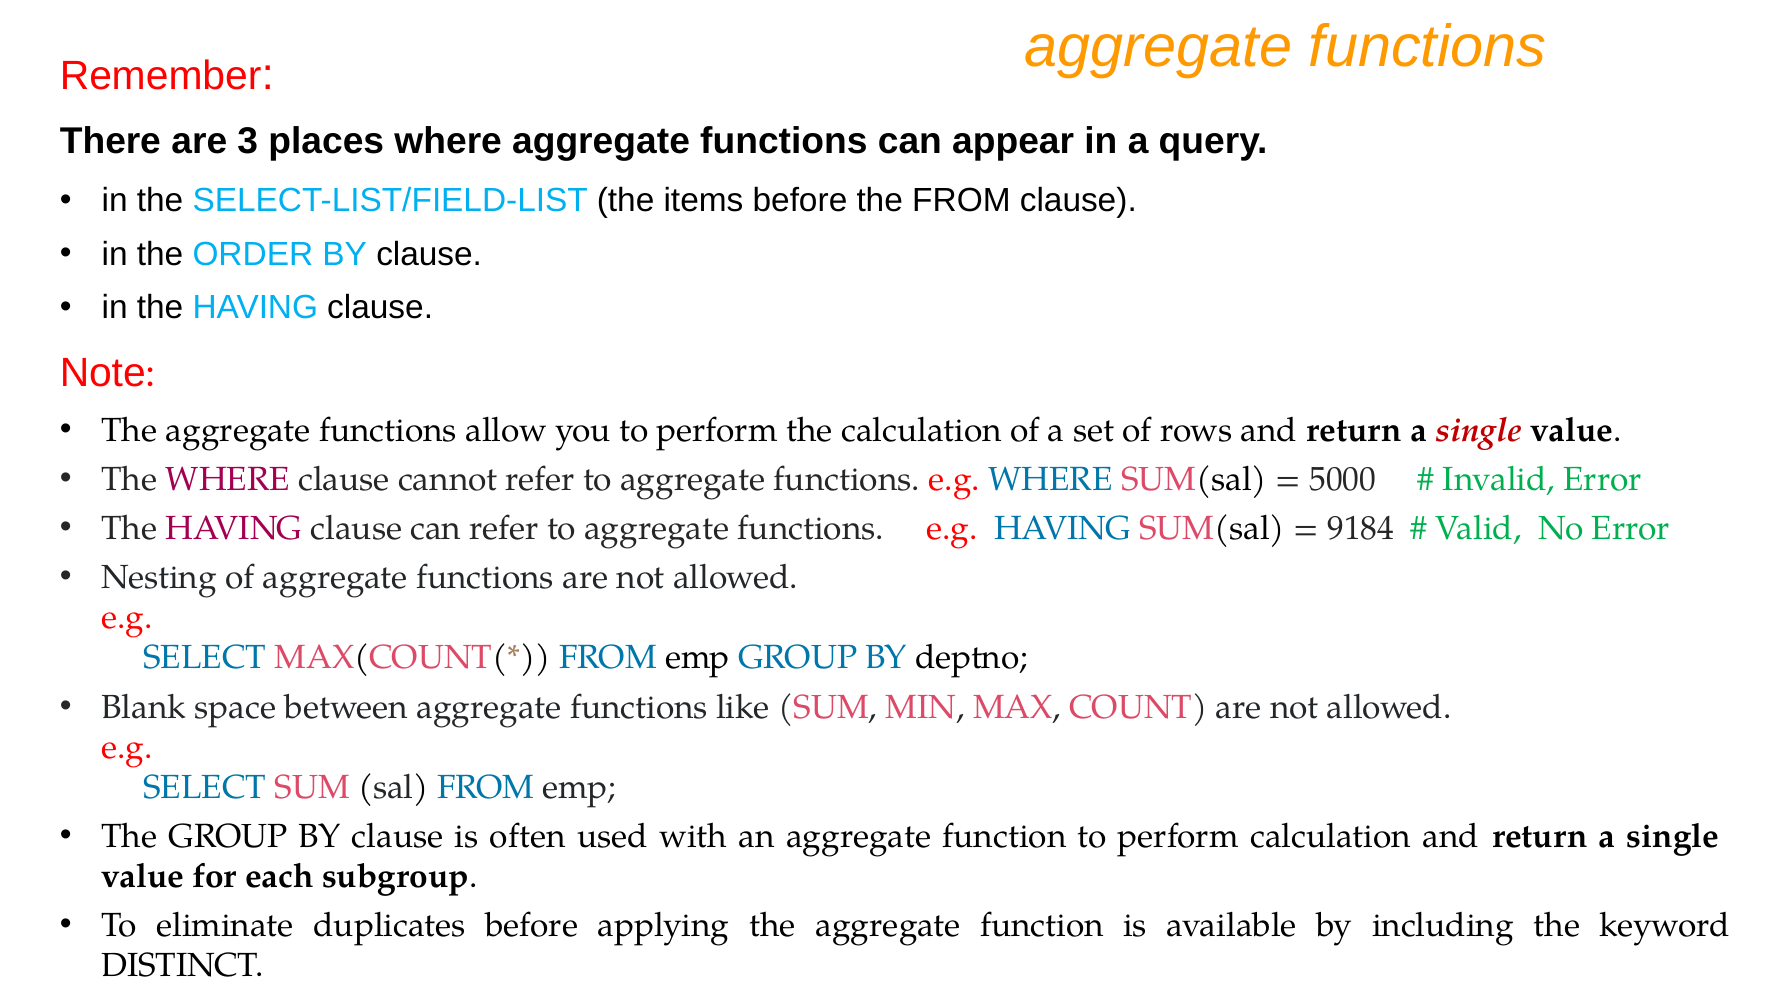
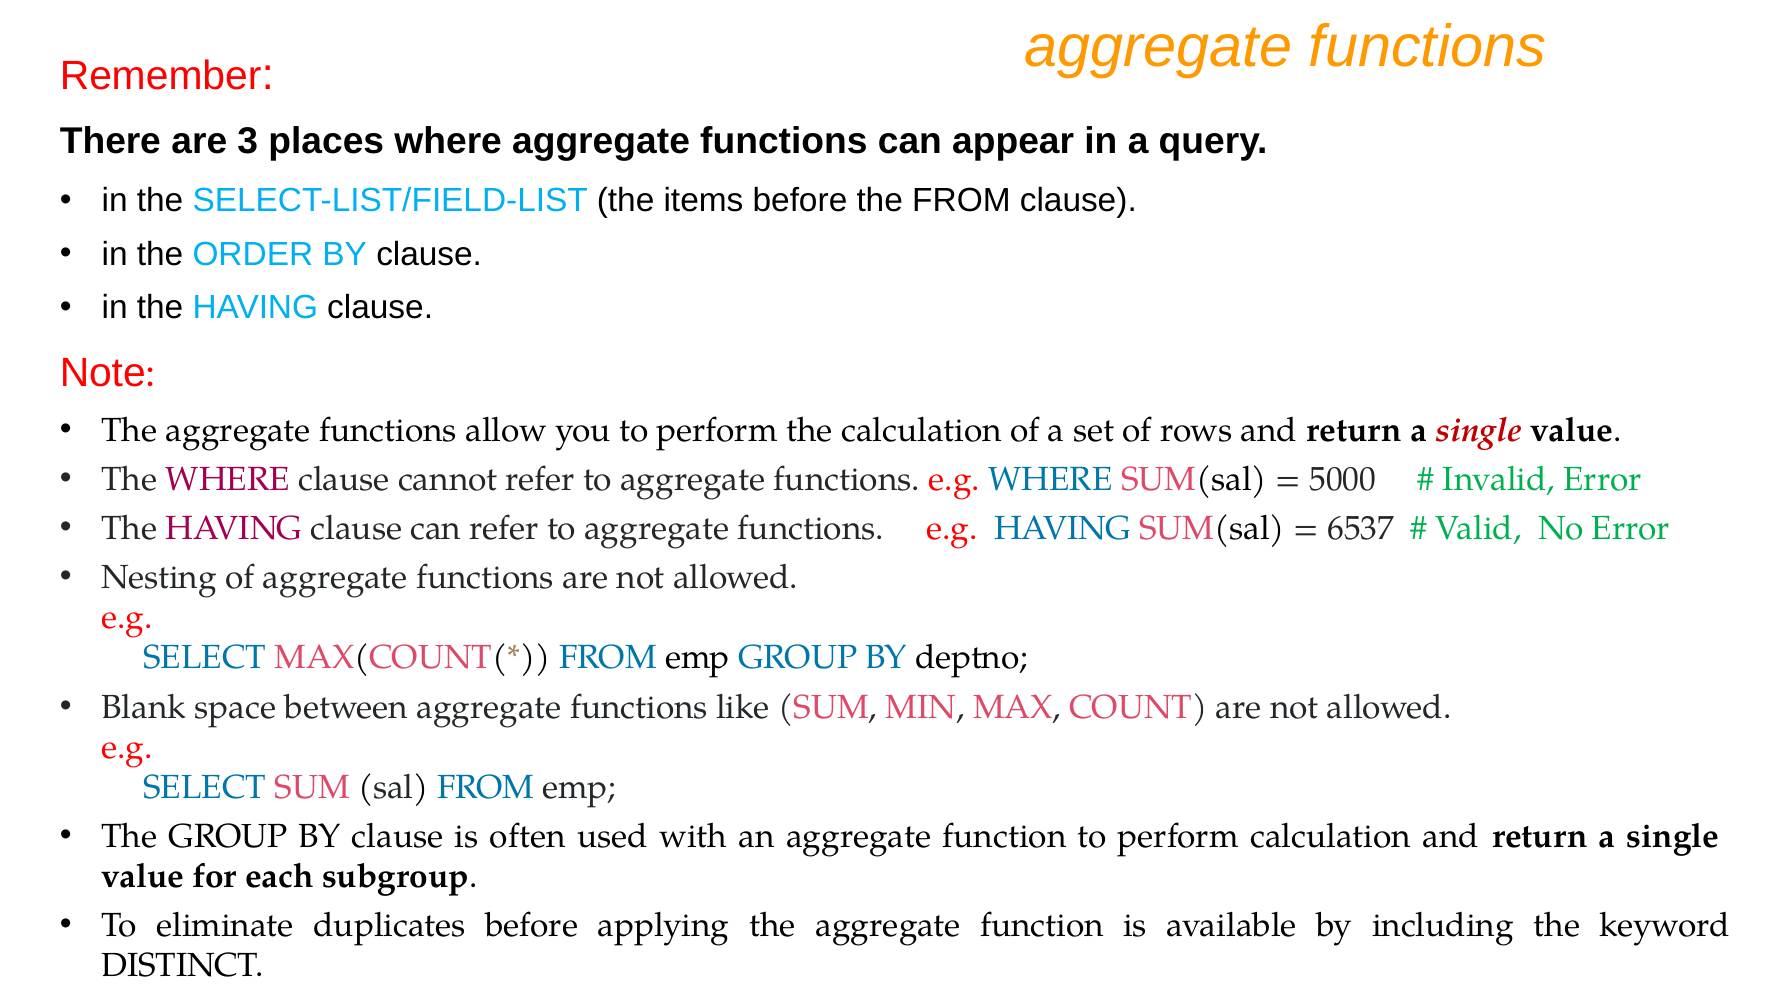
9184: 9184 -> 6537 (1361, 529)
